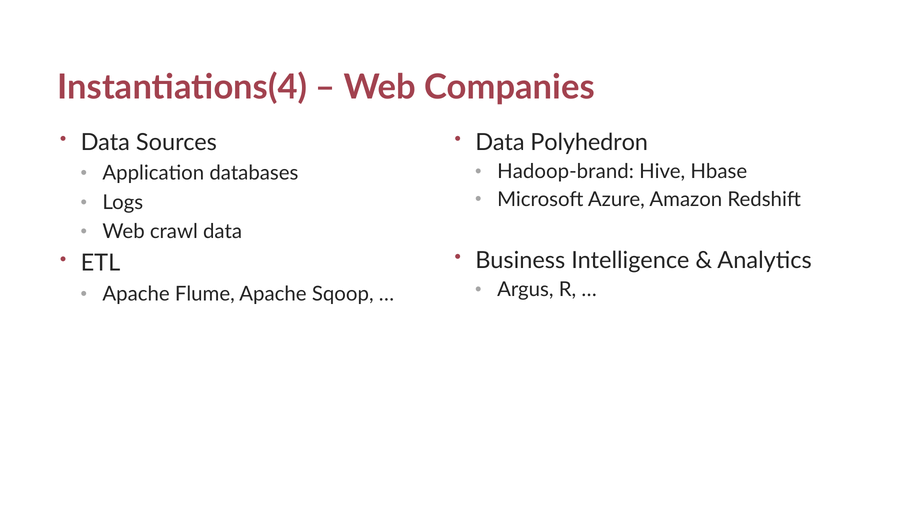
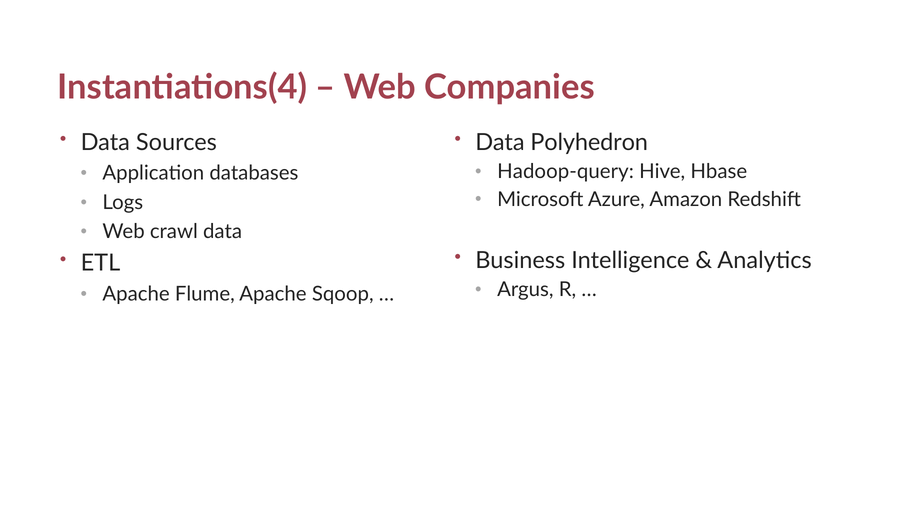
Hadoop-brand: Hadoop-brand -> Hadoop-query (566, 172)
